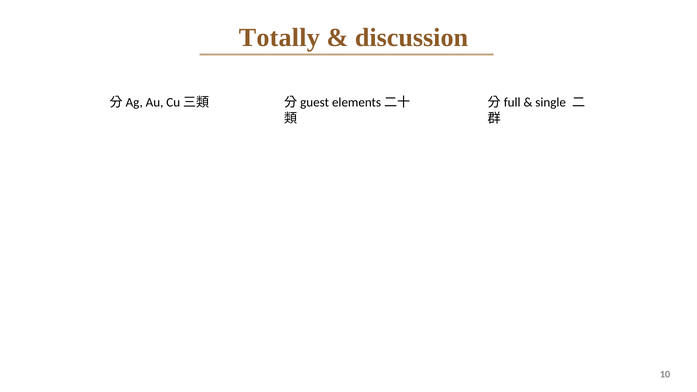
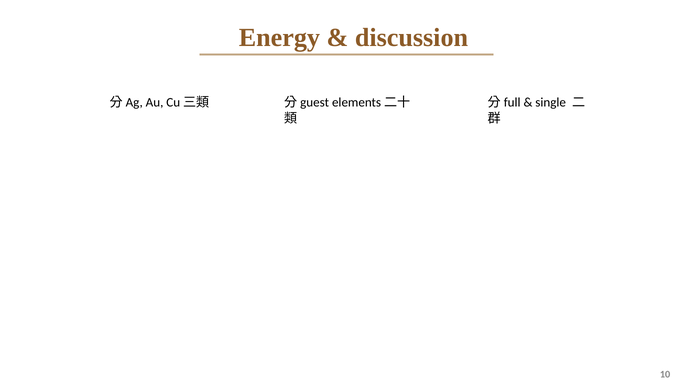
Totally: Totally -> Energy (279, 37)
